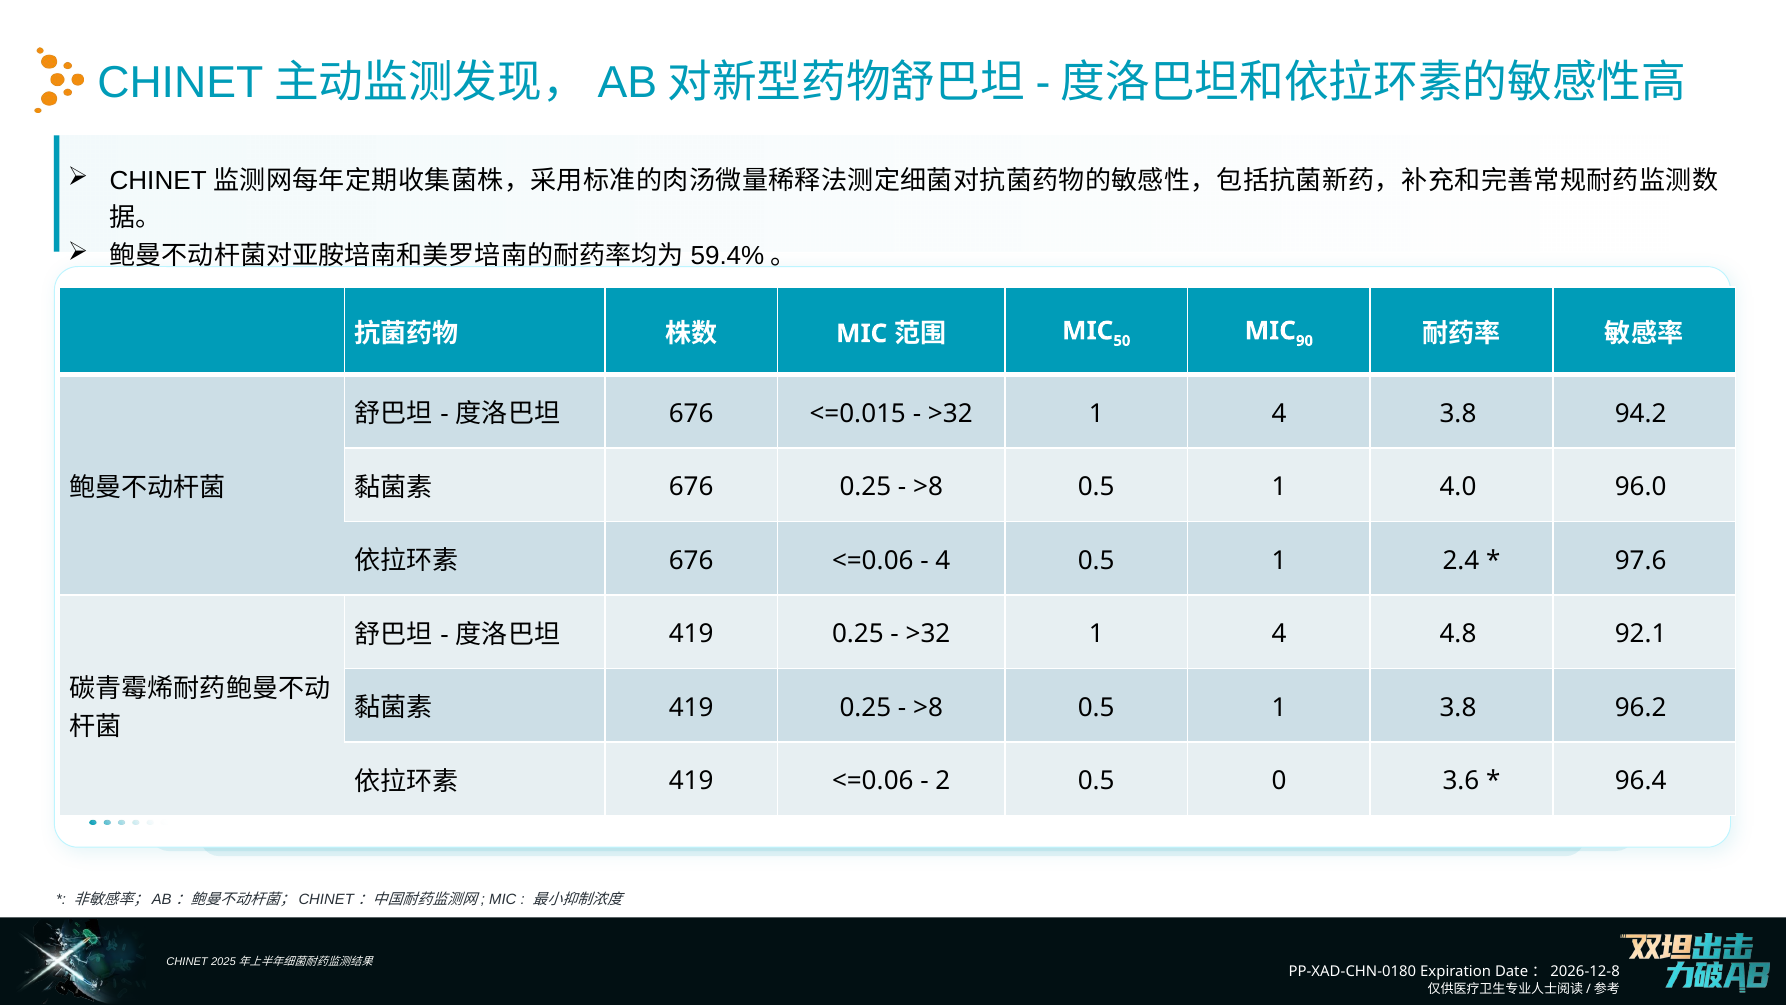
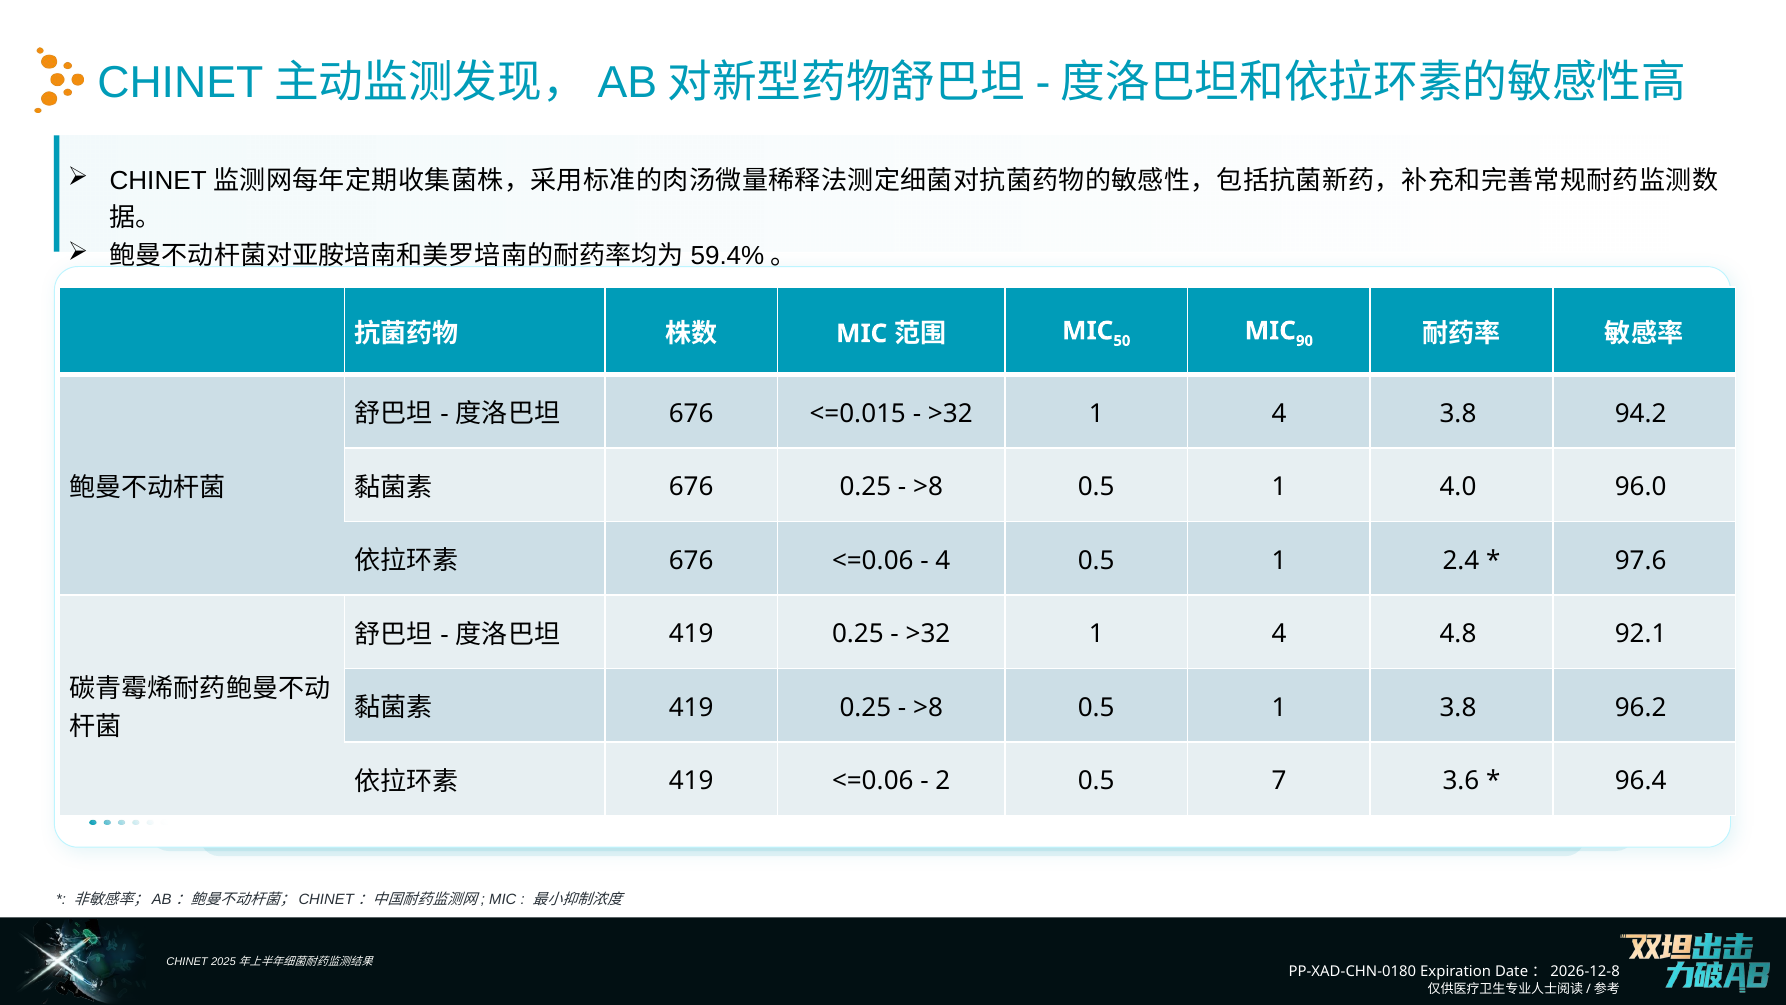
0: 0 -> 7 (1279, 781)
